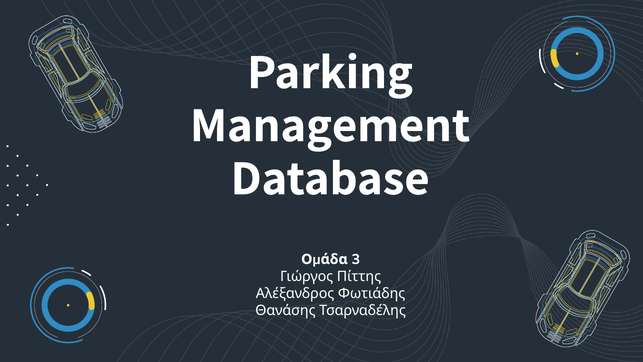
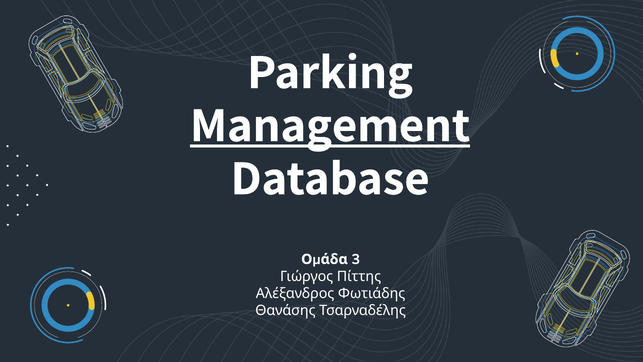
Management underline: none -> present (330, 125)
